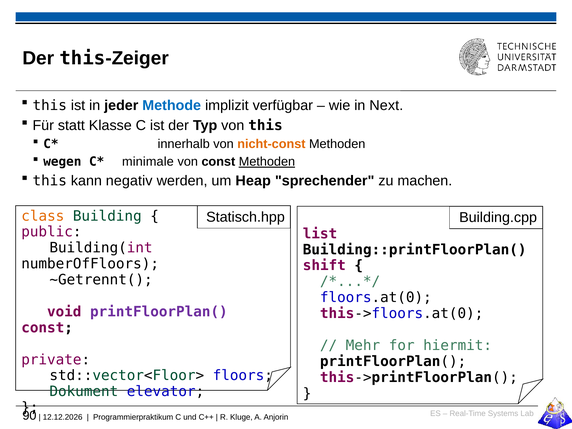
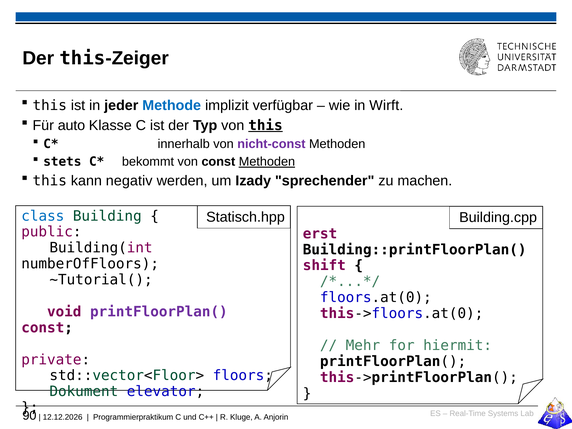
Next: Next -> Wirft (386, 105)
statt: statt -> auto (71, 125)
this underline: none -> present (265, 125)
nicht-const colour: orange -> purple (271, 144)
wegen: wegen -> stets (62, 162)
minimale: minimale -> bekommt (148, 162)
Heap: Heap -> Izady (253, 181)
class colour: orange -> blue (43, 216)
list: list -> erst (320, 234)
~Getrennt(: ~Getrennt( -> ~Tutorial( (101, 280)
